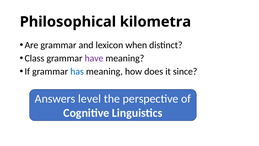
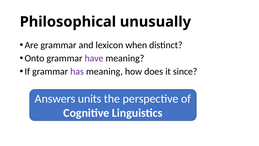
kilometra: kilometra -> unusually (155, 22)
Class: Class -> Onto (34, 58)
has colour: blue -> purple (77, 71)
level: level -> units (90, 99)
